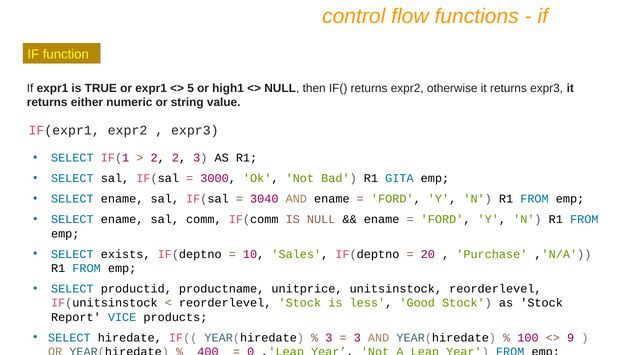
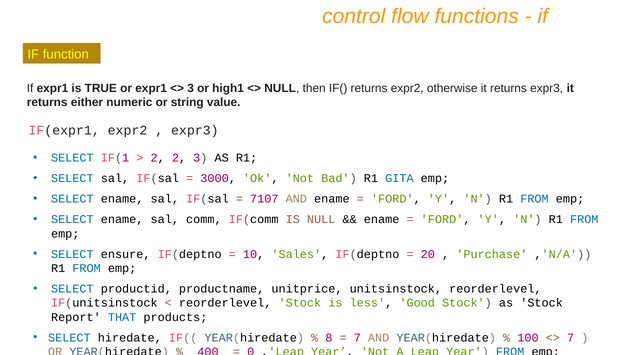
5: 5 -> 3 (191, 88)
3040: 3040 -> 7107 (264, 199)
exists: exists -> ensure (126, 254)
VICE: VICE -> THAT (122, 318)
3: 3 -> 8 (329, 338)
3: 3 -> 7 (357, 338)
9: 9 -> 7 (571, 338)
